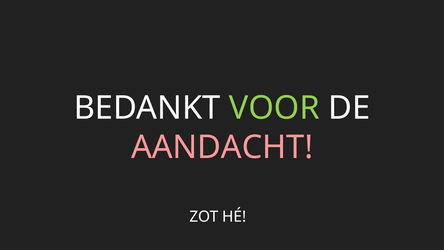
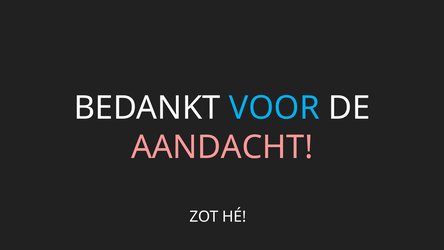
VOOR colour: light green -> light blue (274, 108)
